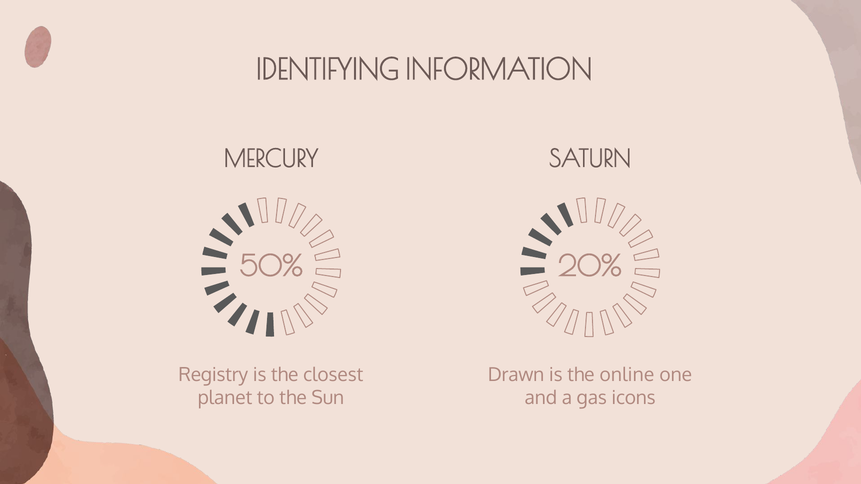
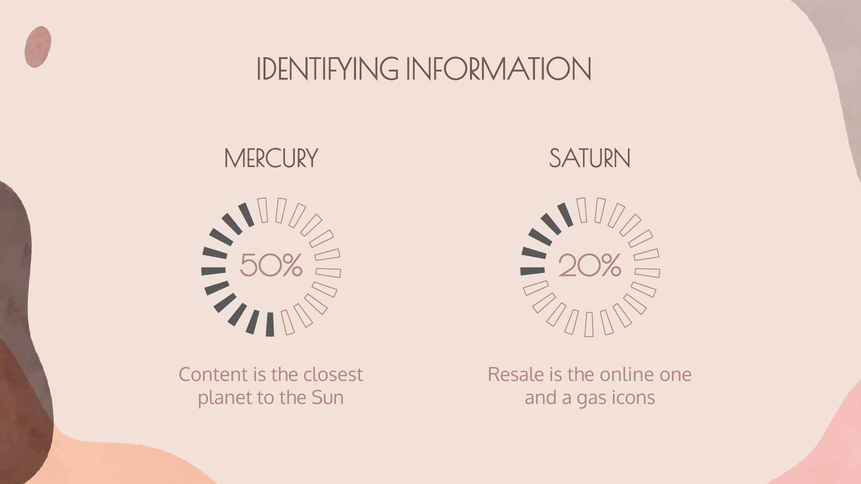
Registry: Registry -> Content (213, 375)
Drawn: Drawn -> Resale (516, 375)
